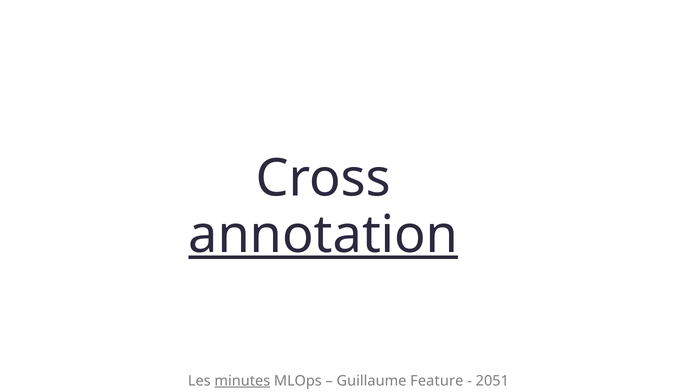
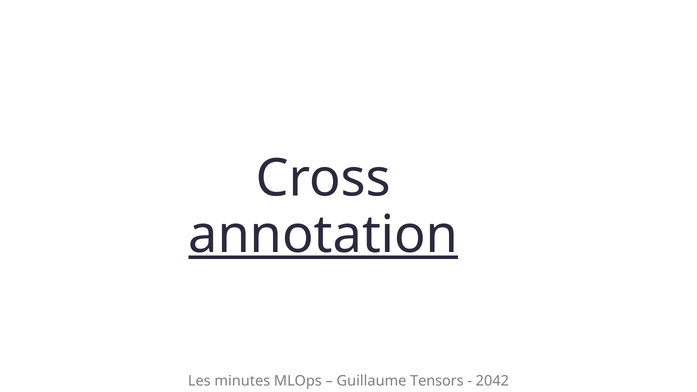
minutes underline: present -> none (242, 381)
Feature: Feature -> Tensors (437, 381)
2051: 2051 -> 2042 (492, 381)
